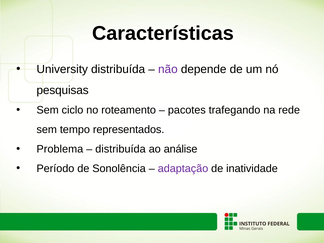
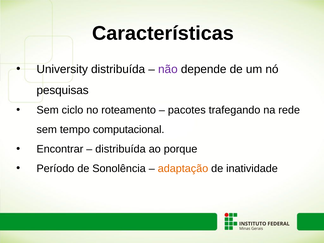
representados: representados -> computacional (129, 130)
Problema: Problema -> Encontrar (60, 149)
análise: análise -> porque (181, 149)
adaptação colour: purple -> orange (183, 168)
